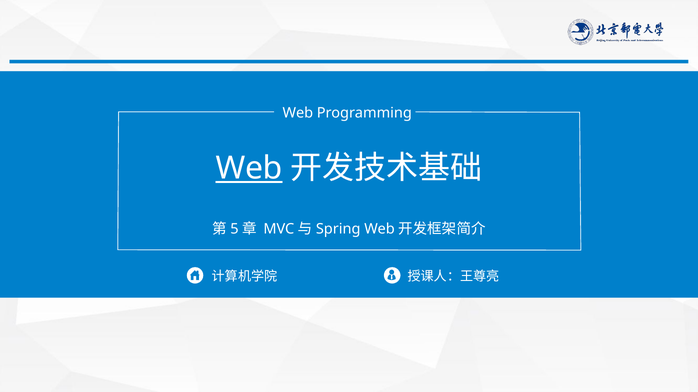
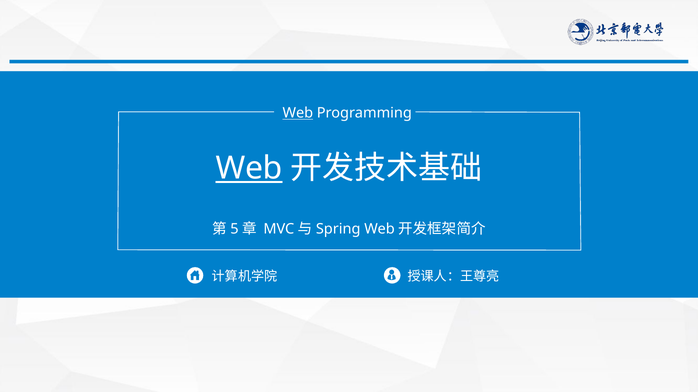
Web underline: none -> present (298, 113)
